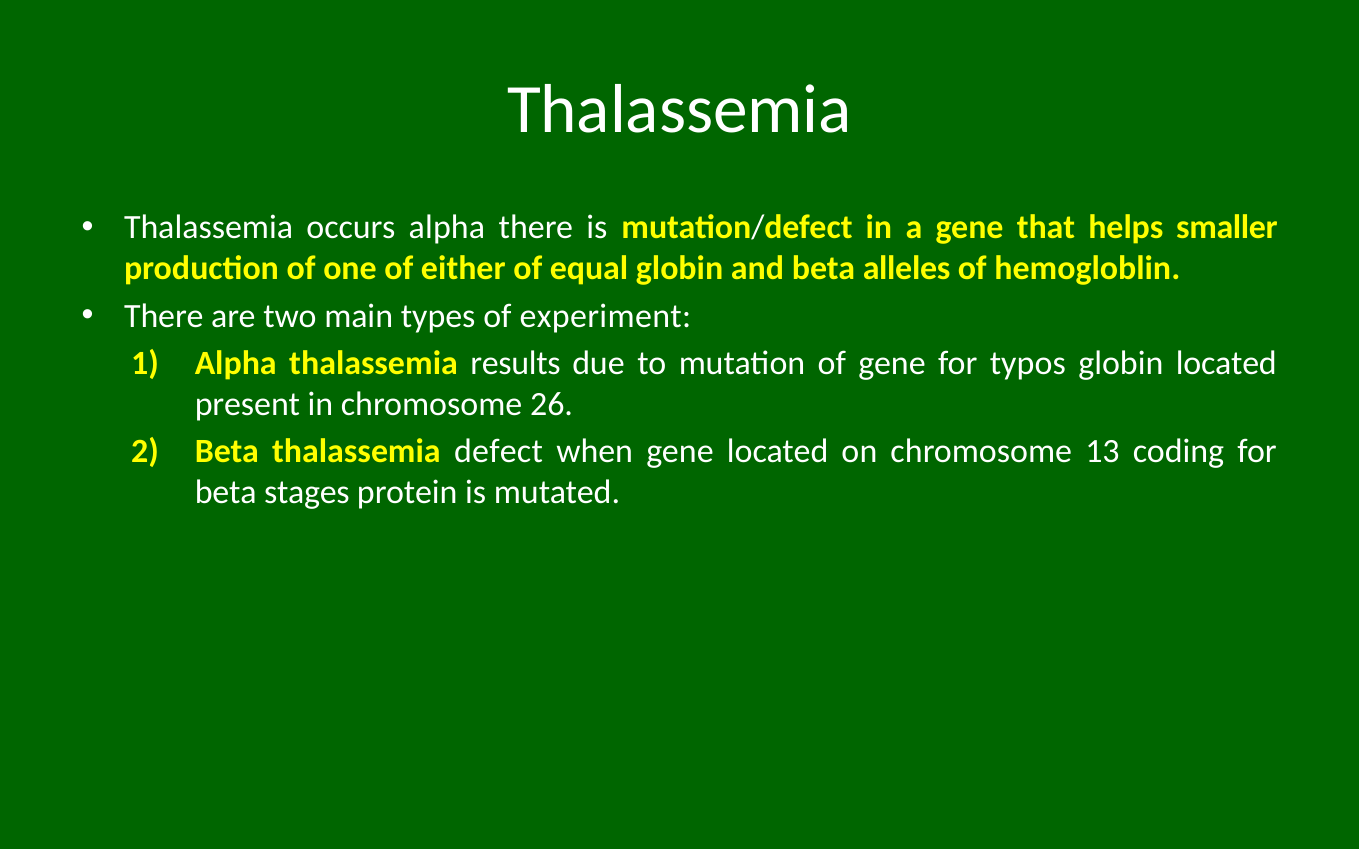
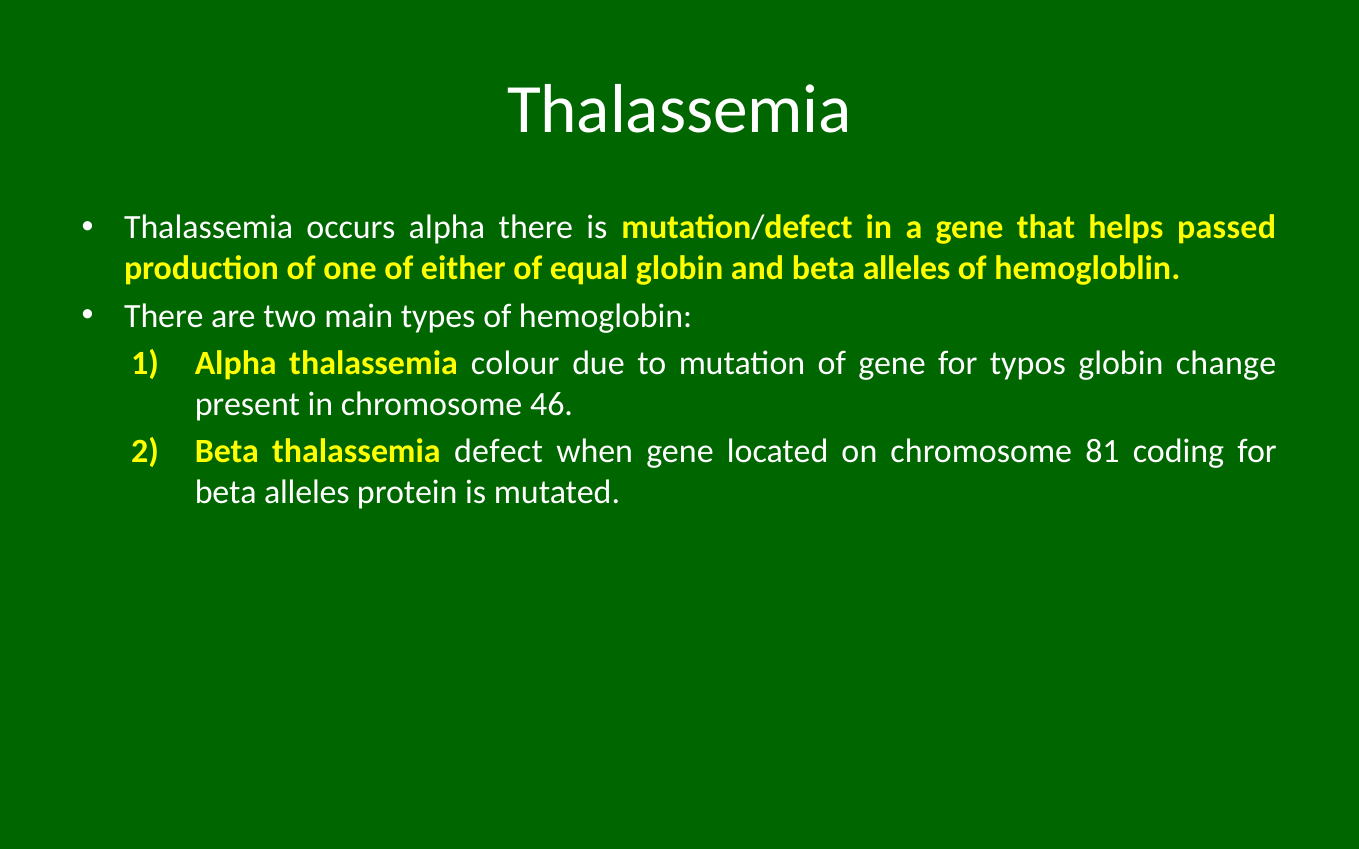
smaller: smaller -> passed (1227, 228)
experiment: experiment -> hemoglobin (606, 316)
results: results -> colour (515, 364)
globin located: located -> change (1226, 364)
26: 26 -> 46 (552, 404)
13: 13 -> 81 (1102, 452)
stages: stages -> alleles (307, 493)
